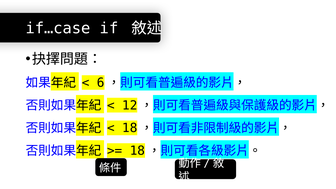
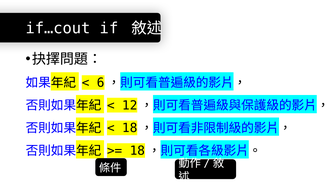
if…case: if…case -> if…cout (58, 28)
